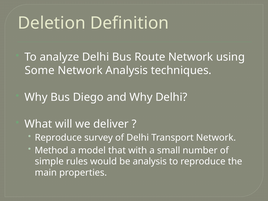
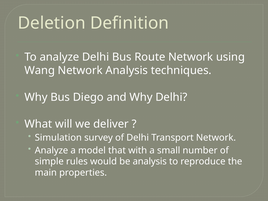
Some: Some -> Wang (40, 70)
Reproduce: Reproduce -> Simulation (58, 138)
Method: Method -> Analyze (51, 150)
